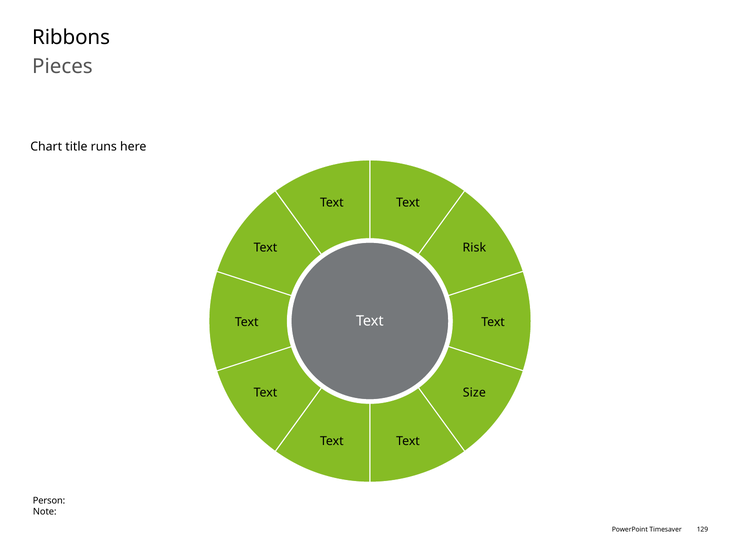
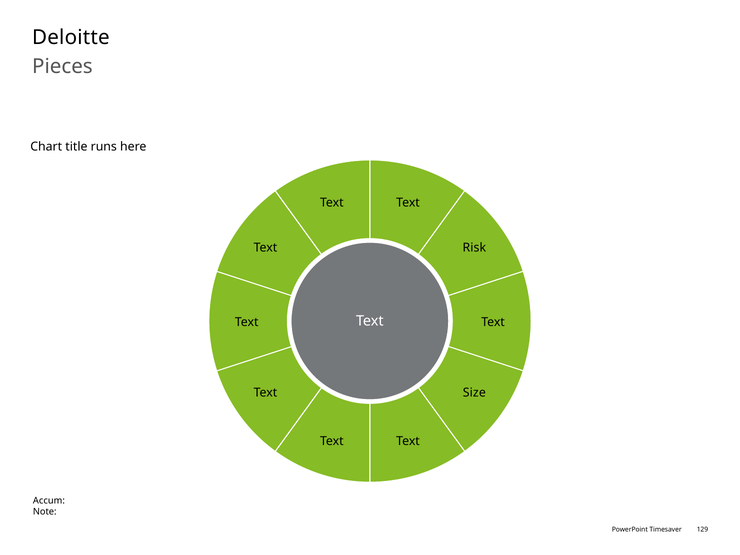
Ribbons: Ribbons -> Deloitte (71, 38)
Person: Person -> Accum (49, 501)
